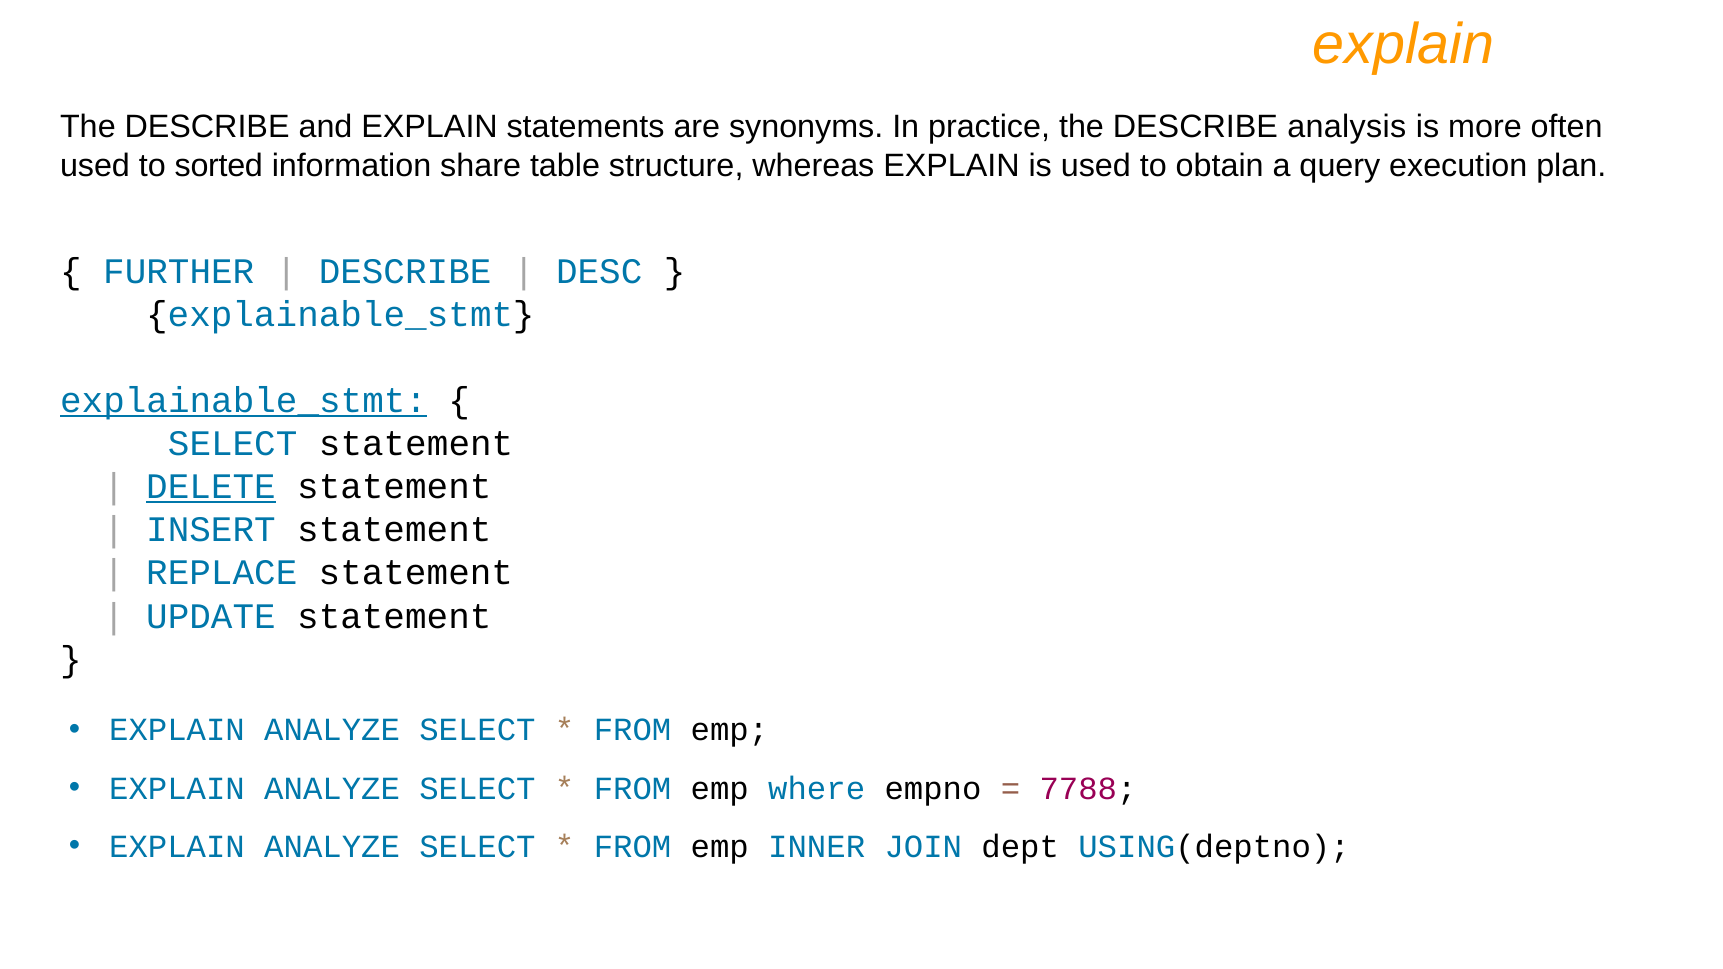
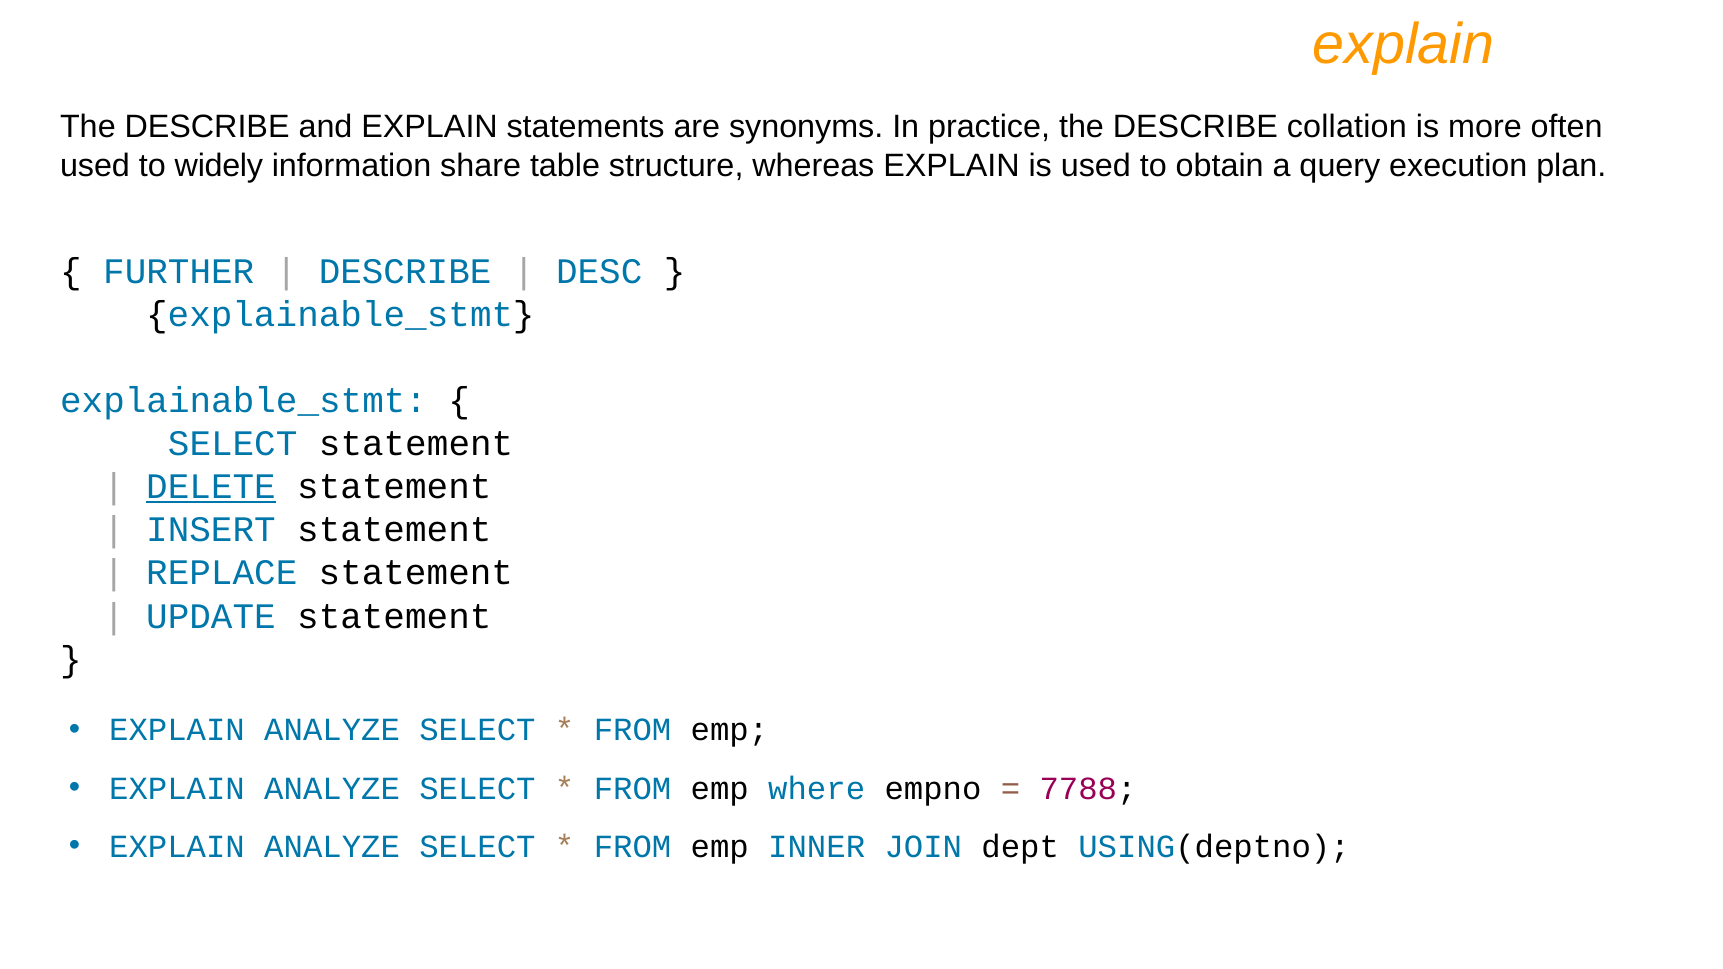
analysis: analysis -> collation (1347, 127)
sorted: sorted -> widely (219, 166)
explainable_stmt underline: present -> none (244, 401)
